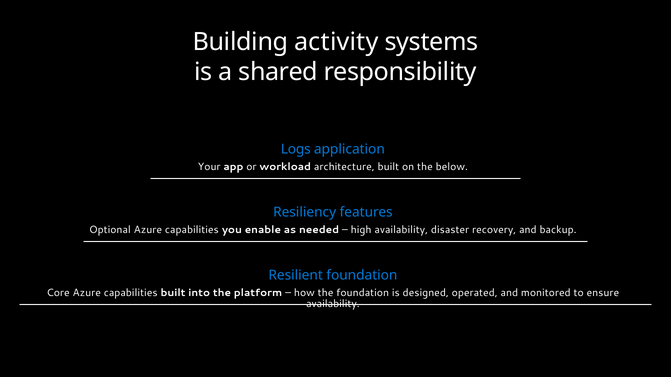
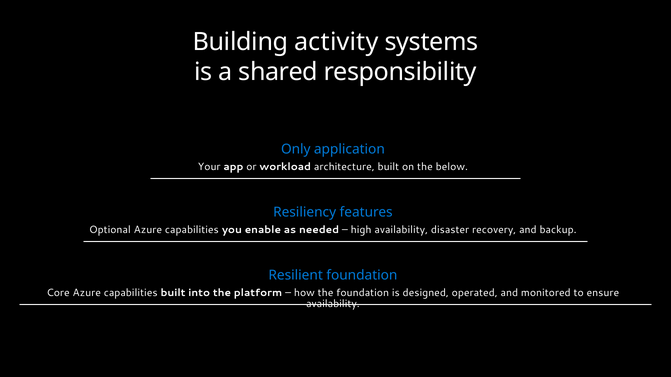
Logs: Logs -> Only (296, 150)
